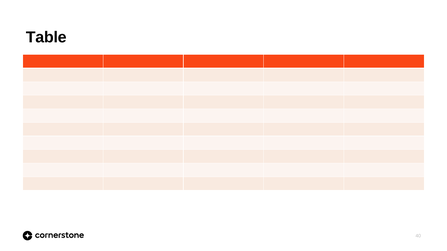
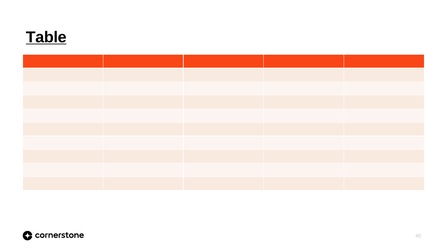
Table underline: none -> present (46, 37)
